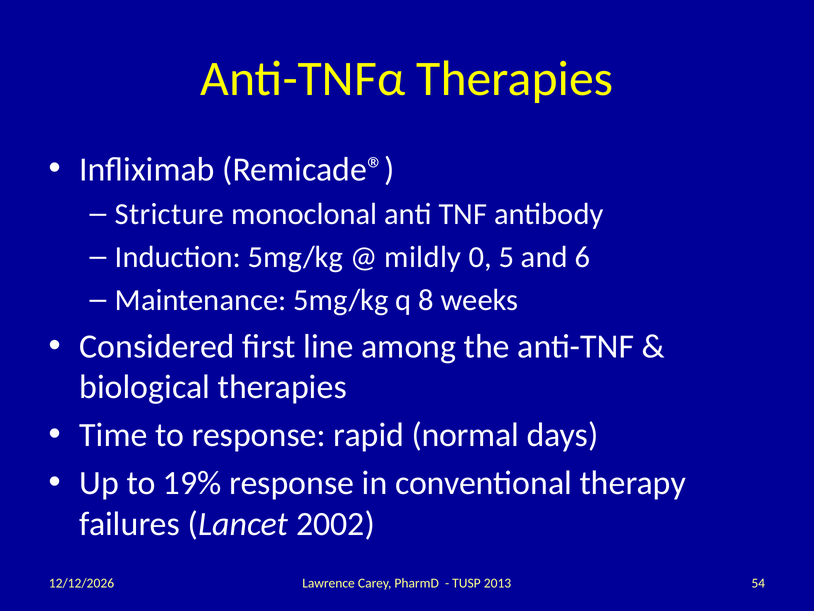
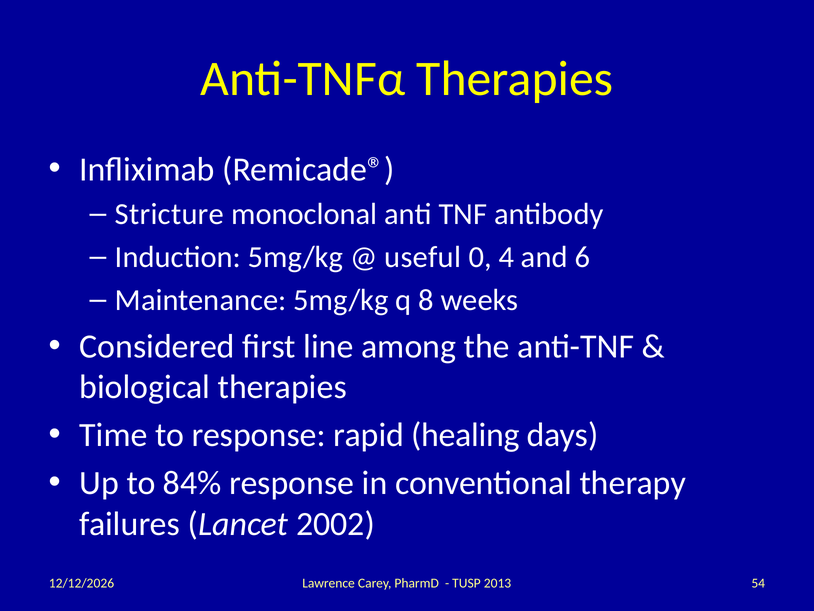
mildly: mildly -> useful (423, 257)
5: 5 -> 4 (506, 257)
normal: normal -> healing (465, 435)
19%: 19% -> 84% (192, 483)
